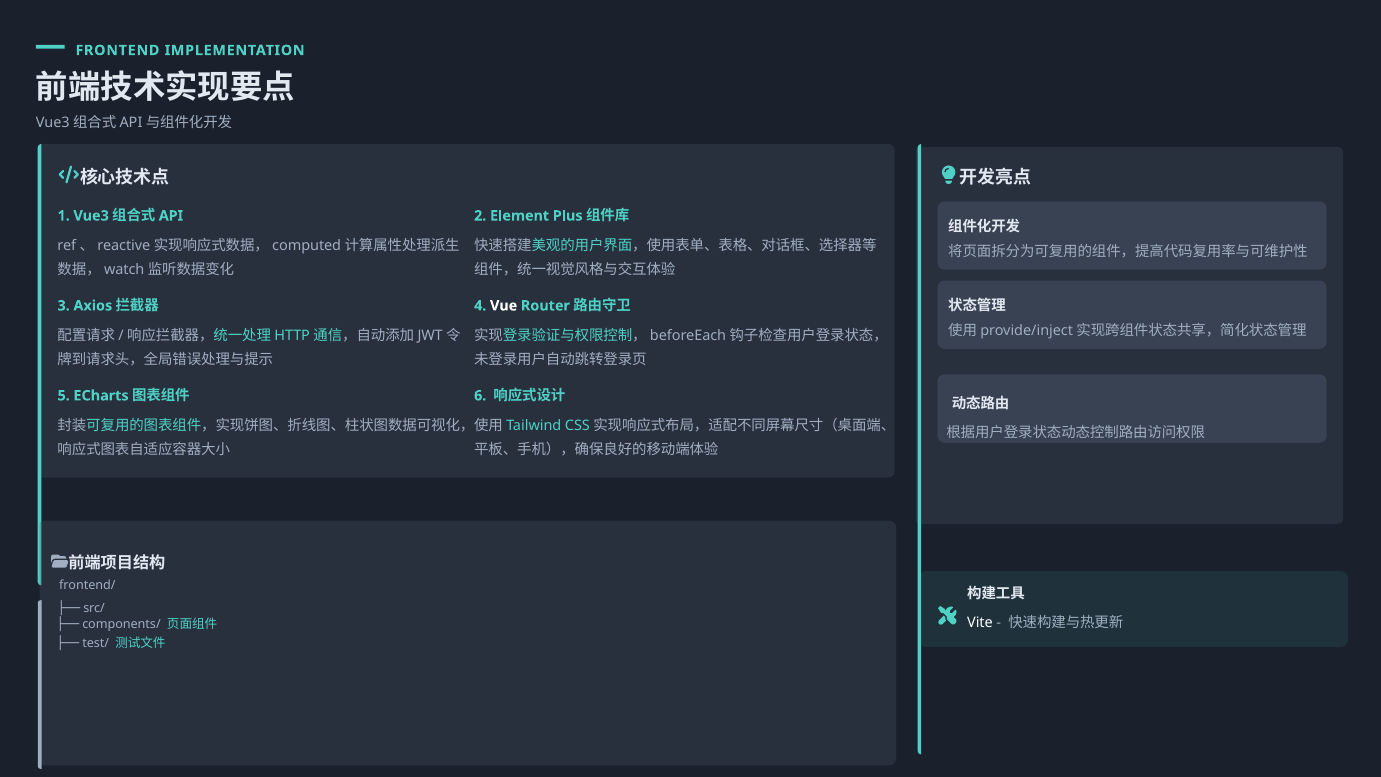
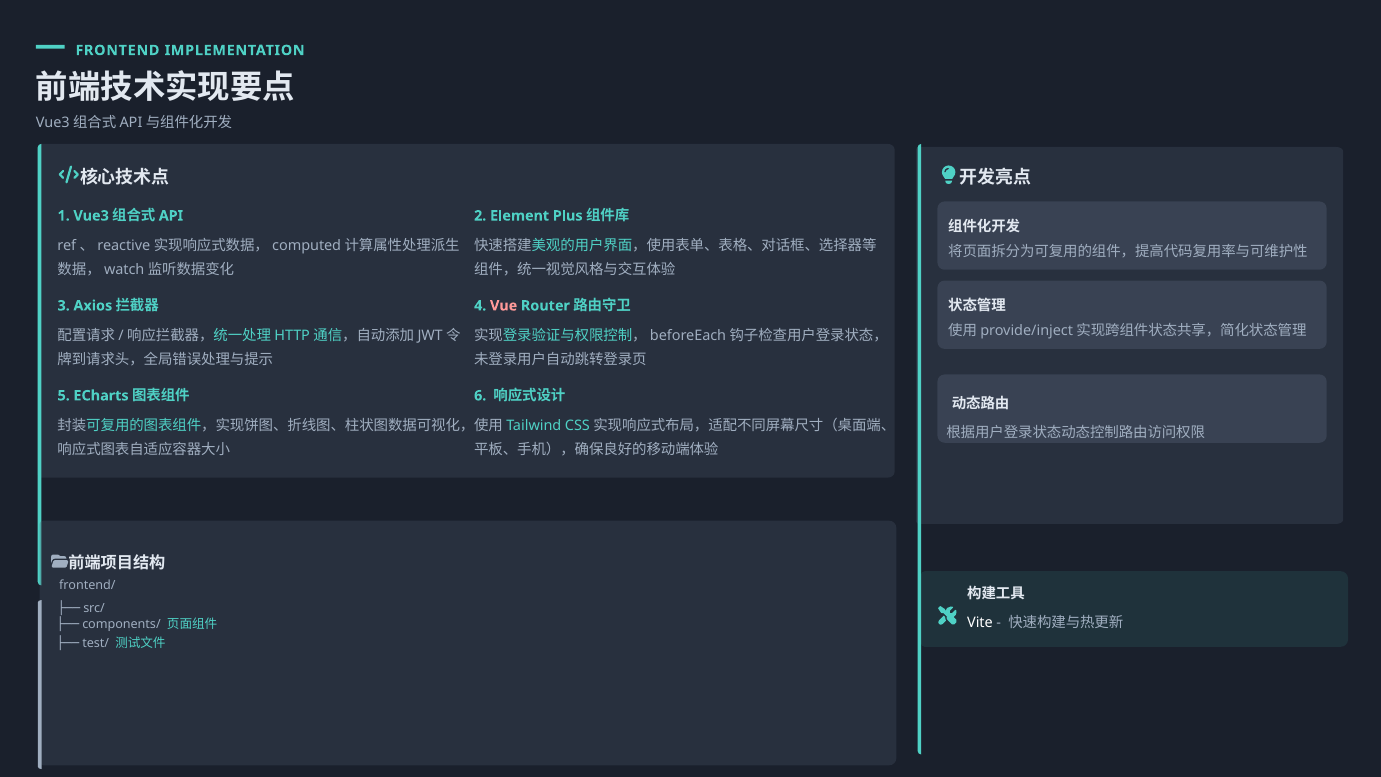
Vue colour: white -> pink (504, 306)
